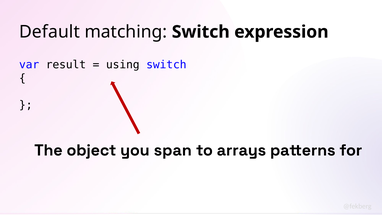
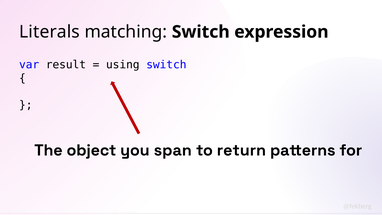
Default: Default -> Literals (49, 32)
arrays: arrays -> return (241, 150)
